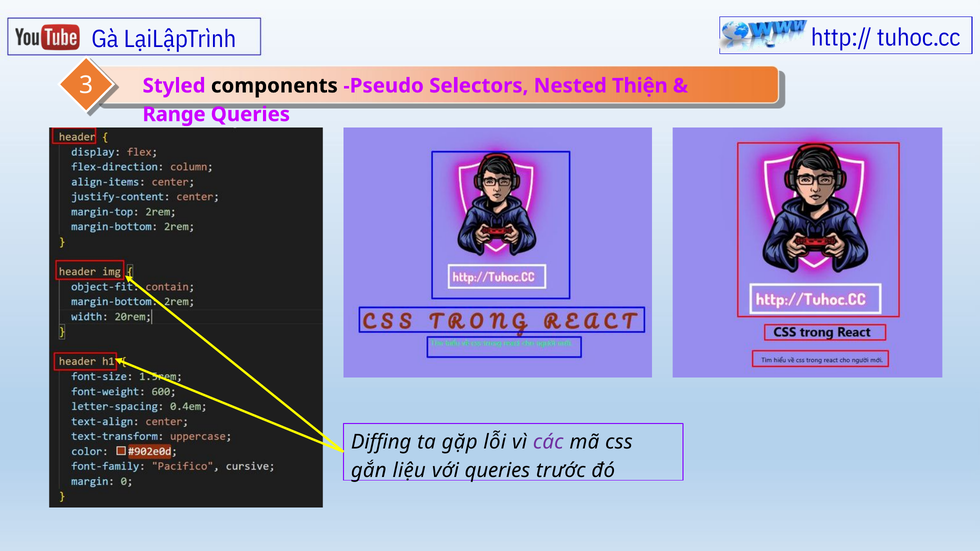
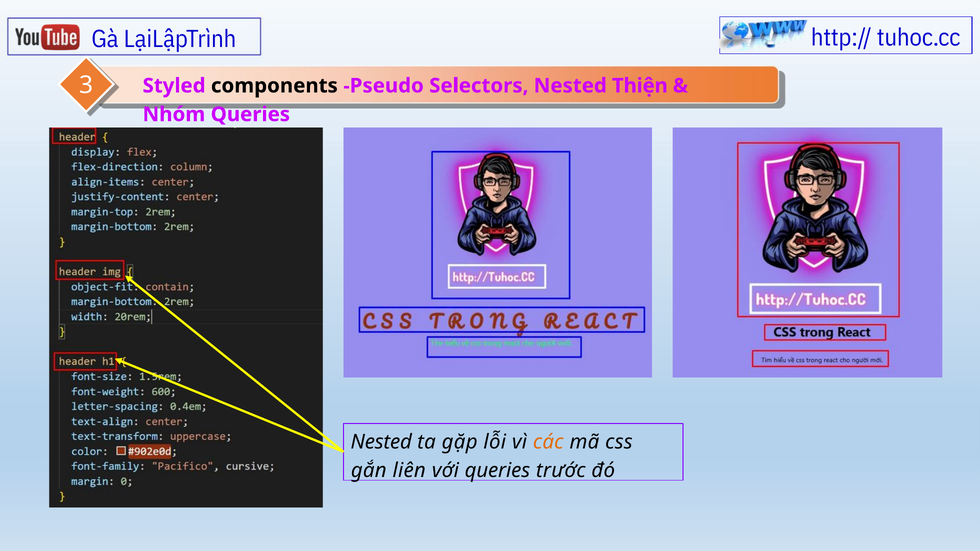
Range: Range -> Nhóm (174, 114)
Diffing: Diffing -> Nested (381, 442)
các colour: purple -> orange (548, 442)
liệu: liệu -> liên (409, 471)
